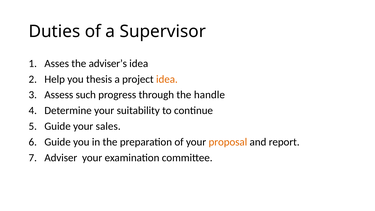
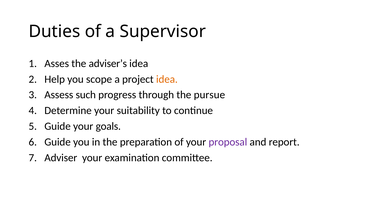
thesis: thesis -> scope (99, 79)
handle: handle -> pursue (209, 95)
sales: sales -> goals (108, 126)
proposal colour: orange -> purple (228, 142)
